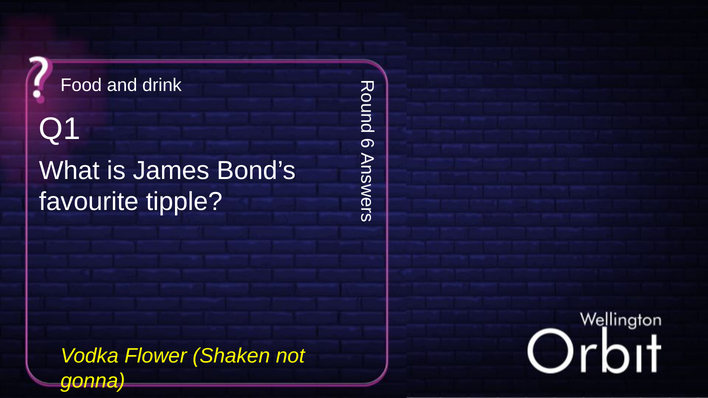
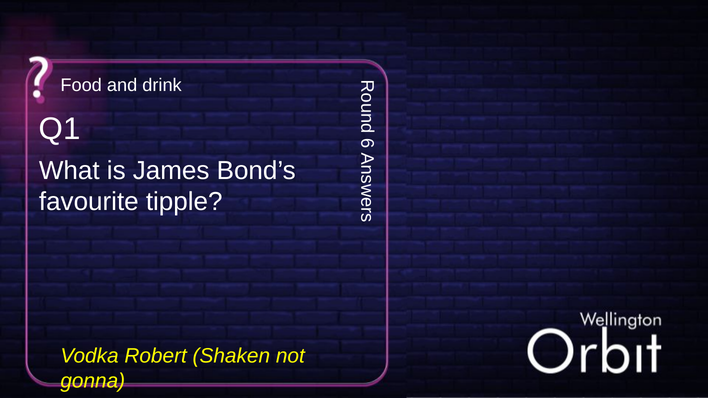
Flower: Flower -> Robert (156, 356)
